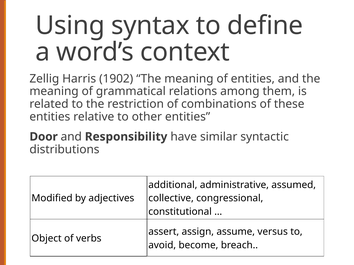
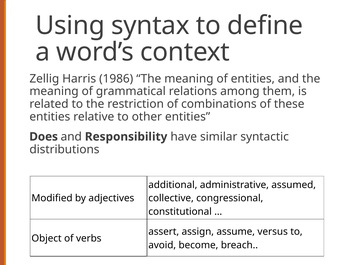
1902: 1902 -> 1986 (116, 79)
Door: Door -> Does (44, 137)
